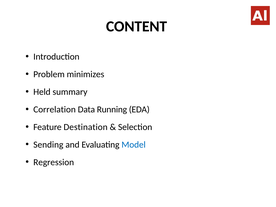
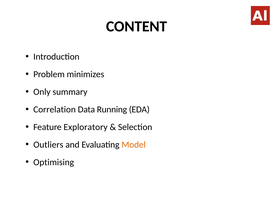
Held: Held -> Only (42, 92)
Destination: Destination -> Exploratory (86, 127)
Sending: Sending -> Outliers (48, 145)
Model colour: blue -> orange (134, 145)
Regression: Regression -> Optimising (54, 162)
